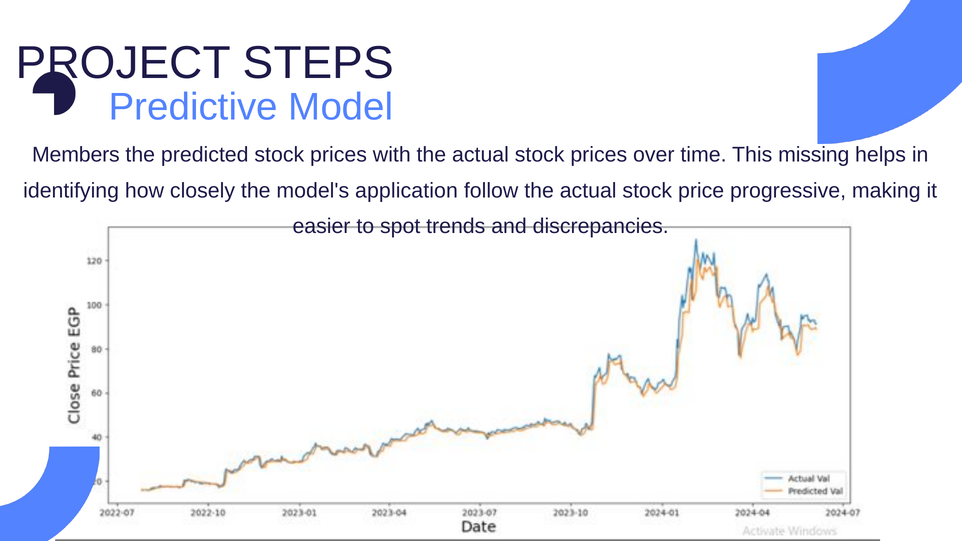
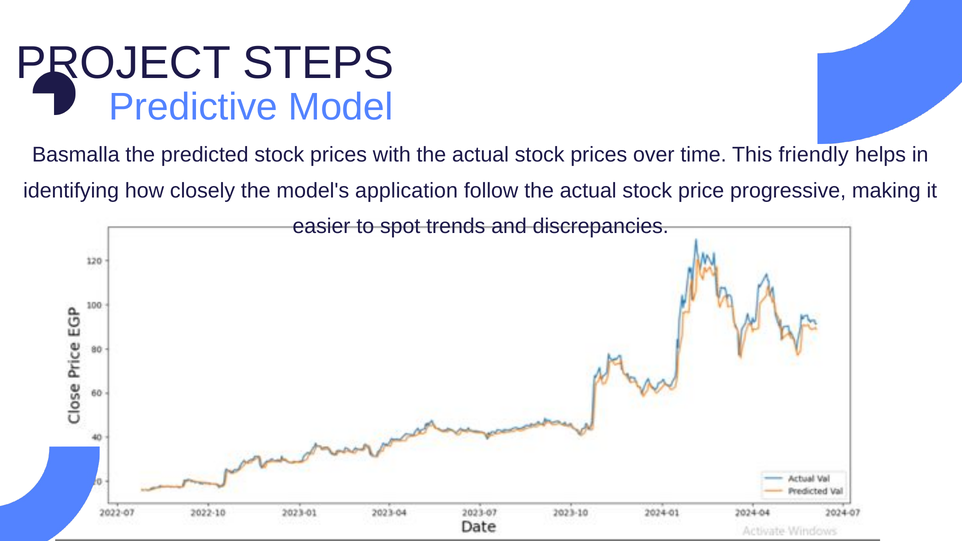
Members: Members -> Basmalla (76, 155)
missing: missing -> friendly (814, 155)
